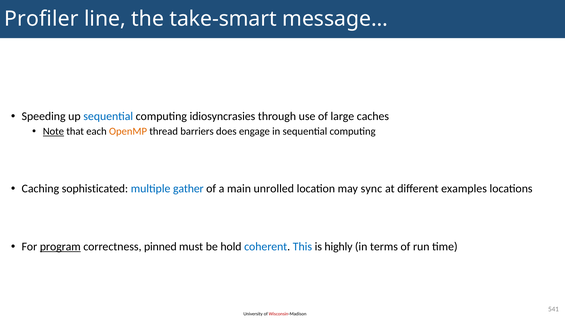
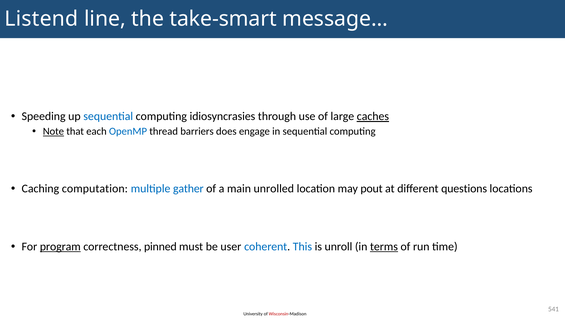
Profiler: Profiler -> Listend (41, 19)
caches underline: none -> present (373, 116)
OpenMP colour: orange -> blue (128, 131)
sophisticated: sophisticated -> computation (95, 189)
sync: sync -> pout (372, 189)
examples: examples -> questions (464, 189)
hold: hold -> user (231, 246)
highly: highly -> unroll (338, 246)
terms underline: none -> present (384, 246)
